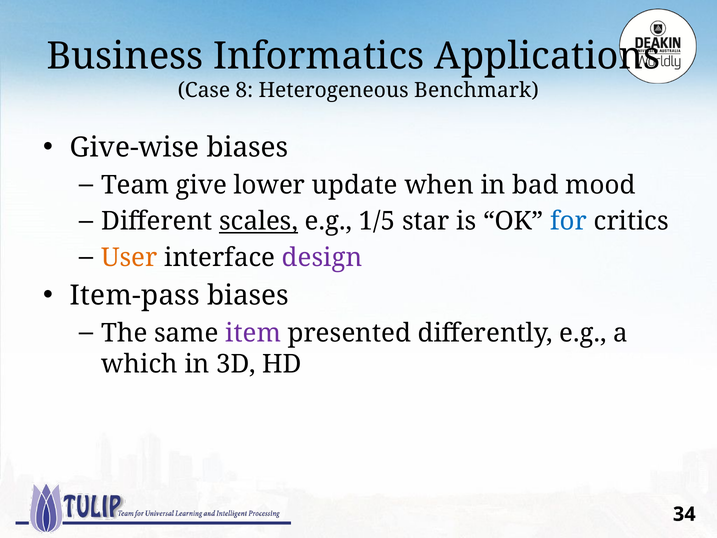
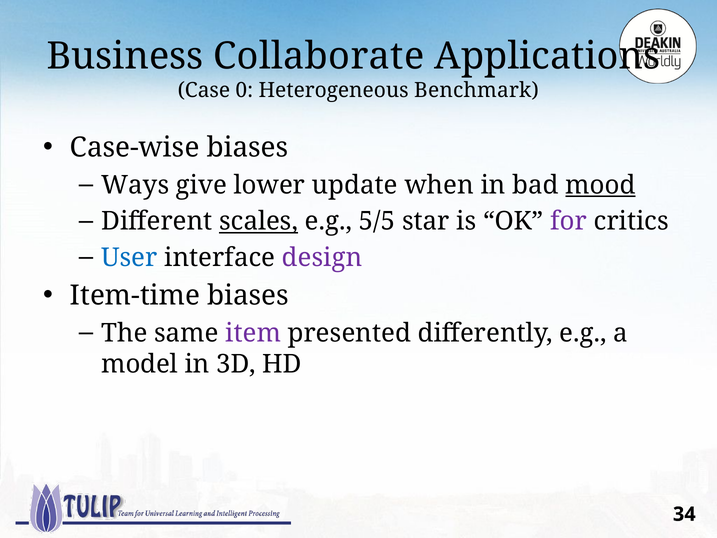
Informatics: Informatics -> Collaborate (319, 56)
8: 8 -> 0 (244, 91)
Give-wise: Give-wise -> Case-wise (135, 148)
Team: Team -> Ways (135, 185)
mood underline: none -> present (601, 185)
1/5: 1/5 -> 5/5 (377, 221)
for colour: blue -> purple (569, 221)
User colour: orange -> blue (129, 258)
Item-pass: Item-pass -> Item-time (135, 296)
which: which -> model (140, 364)
